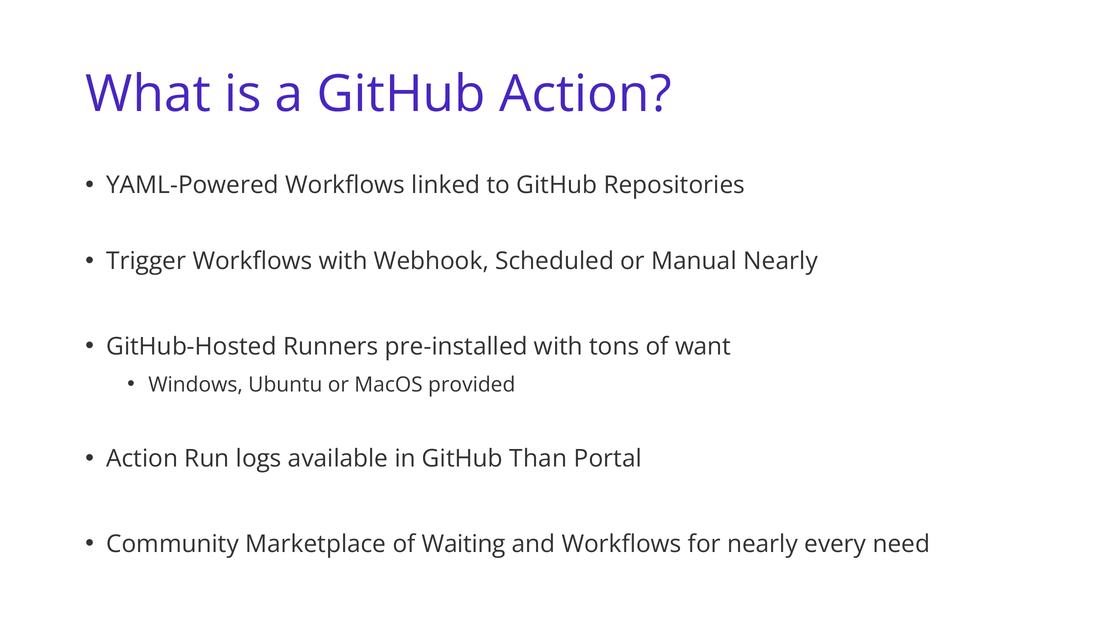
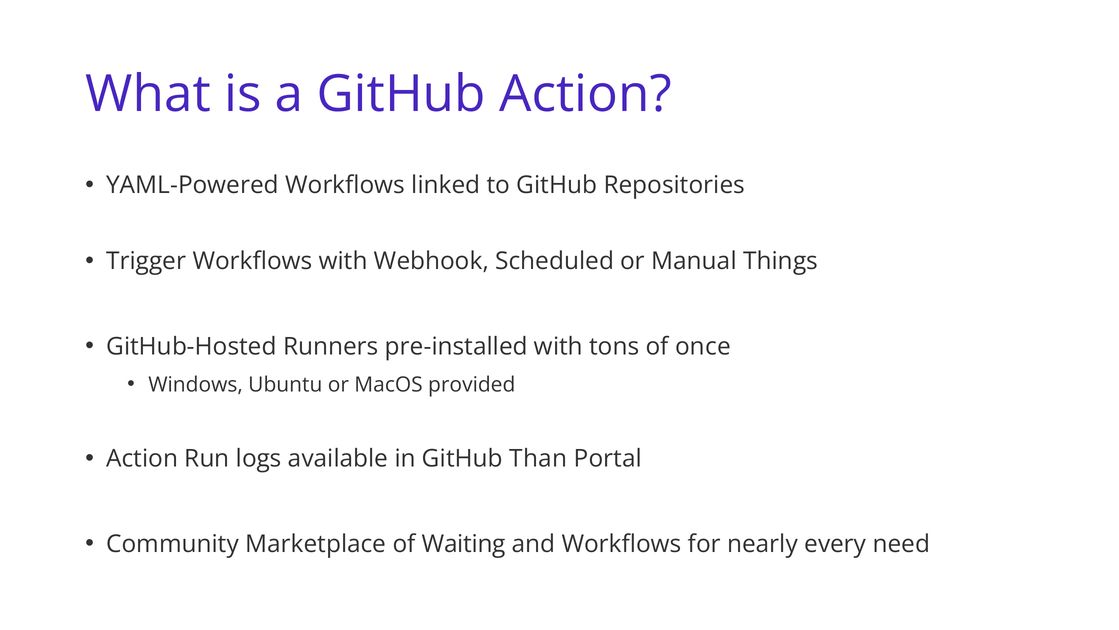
Manual Nearly: Nearly -> Things (781, 261)
want: want -> once (703, 346)
